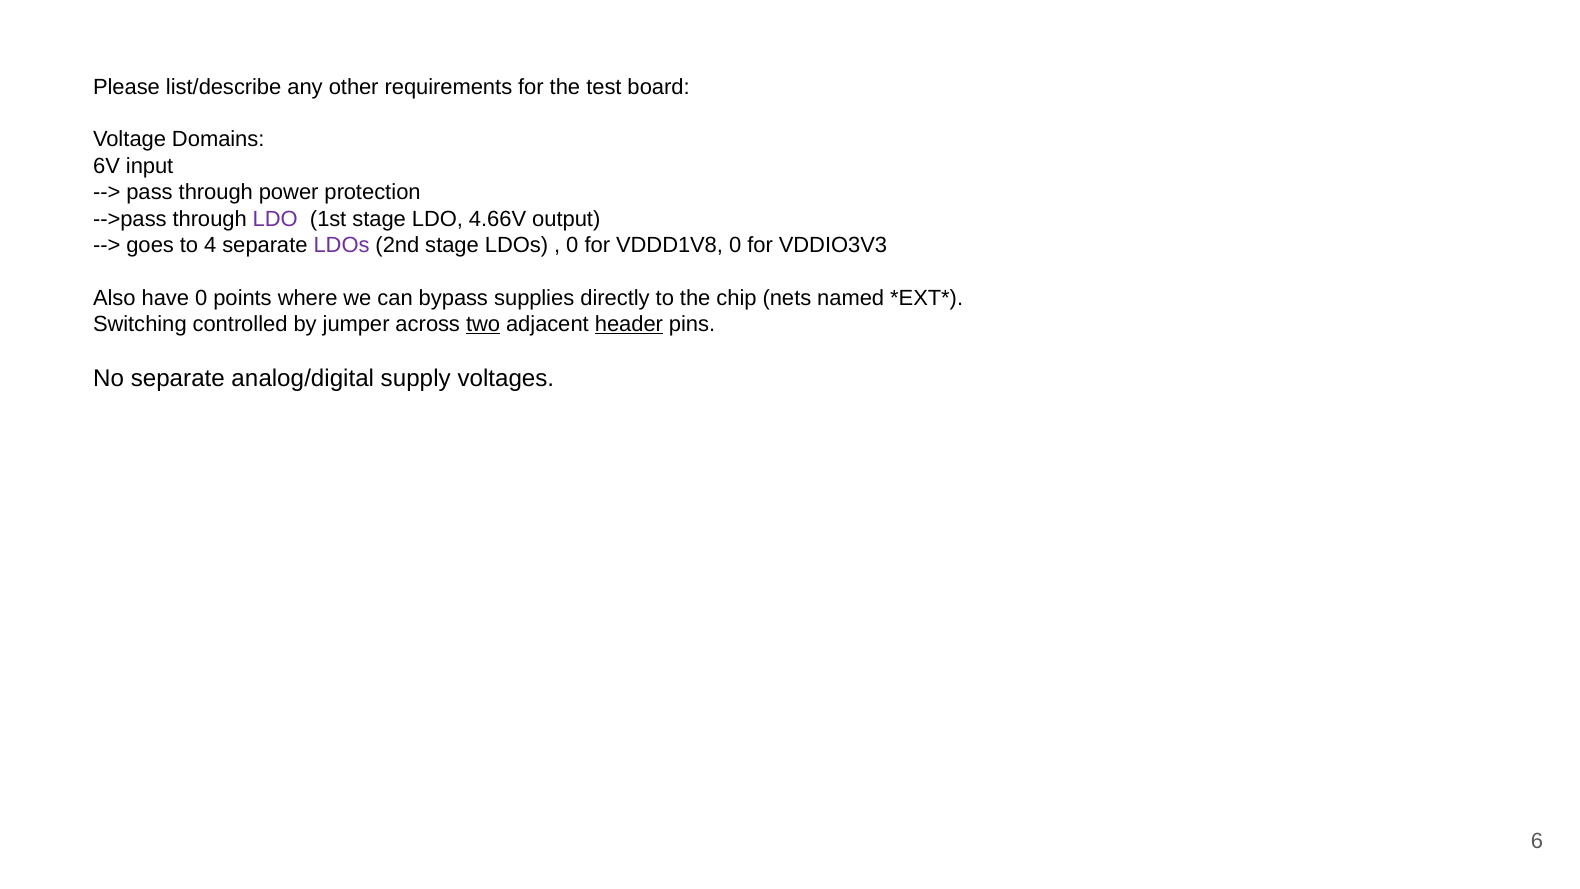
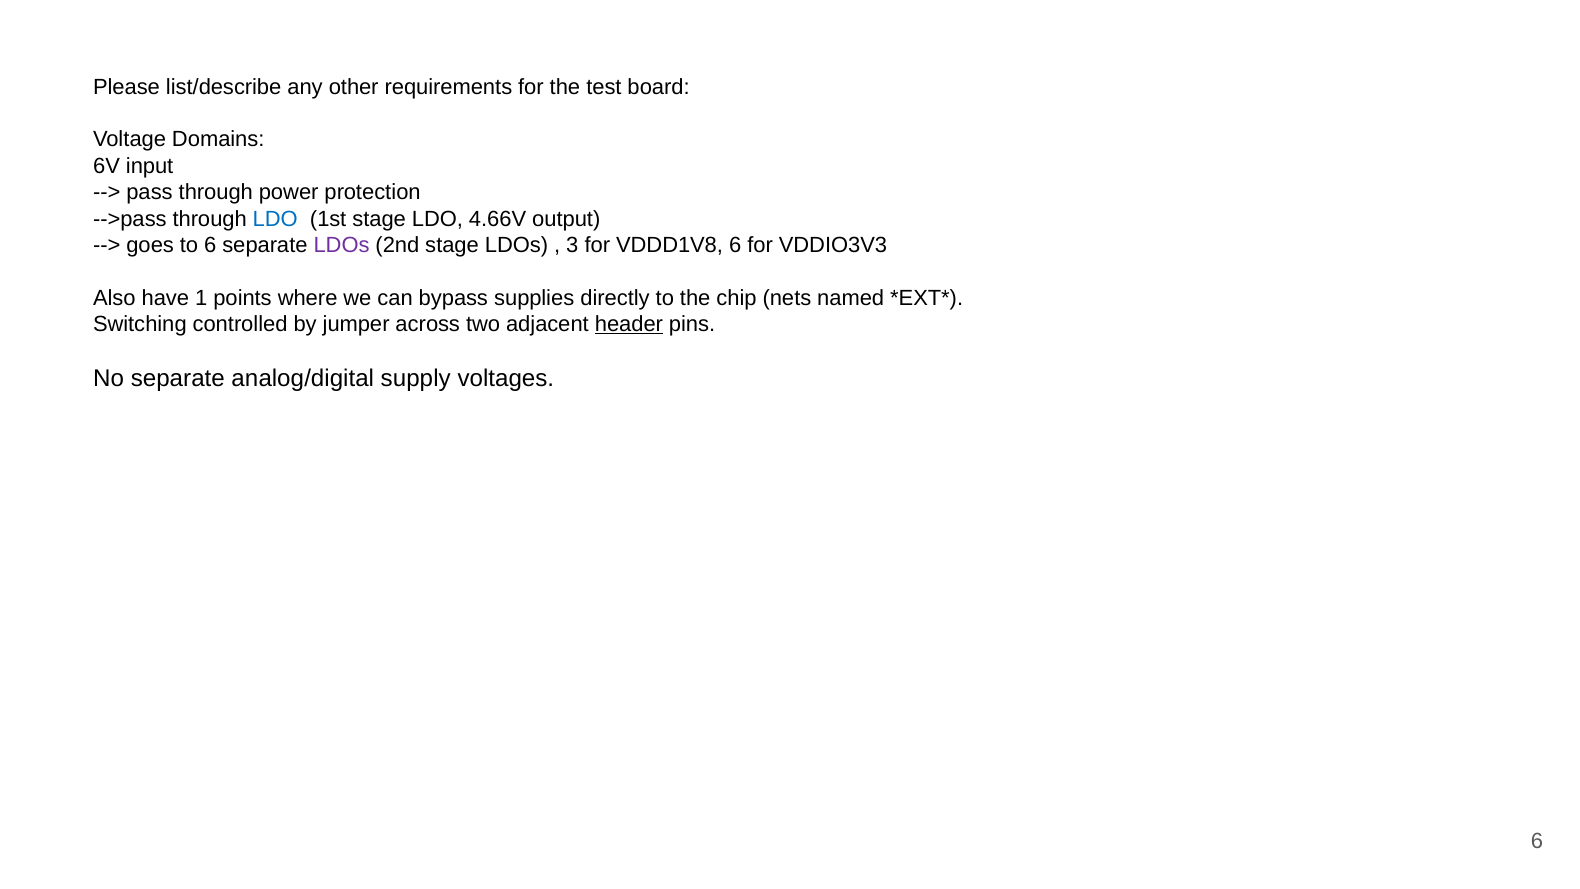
LDO colour: purple -> blue (275, 219)
to 4: 4 -> 6 (210, 245)
0: 0 -> 3 (572, 245)
VDDD1V8 0: 0 -> 6 (735, 245)
have 0: 0 -> 1 (201, 298)
two underline: present -> none (483, 324)
